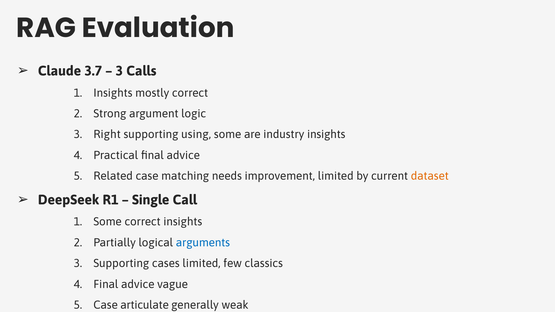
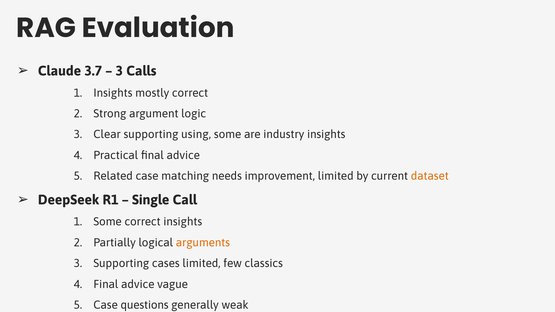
Right: Right -> Clear (107, 135)
arguments colour: blue -> orange (203, 243)
articulate: articulate -> questions (145, 305)
